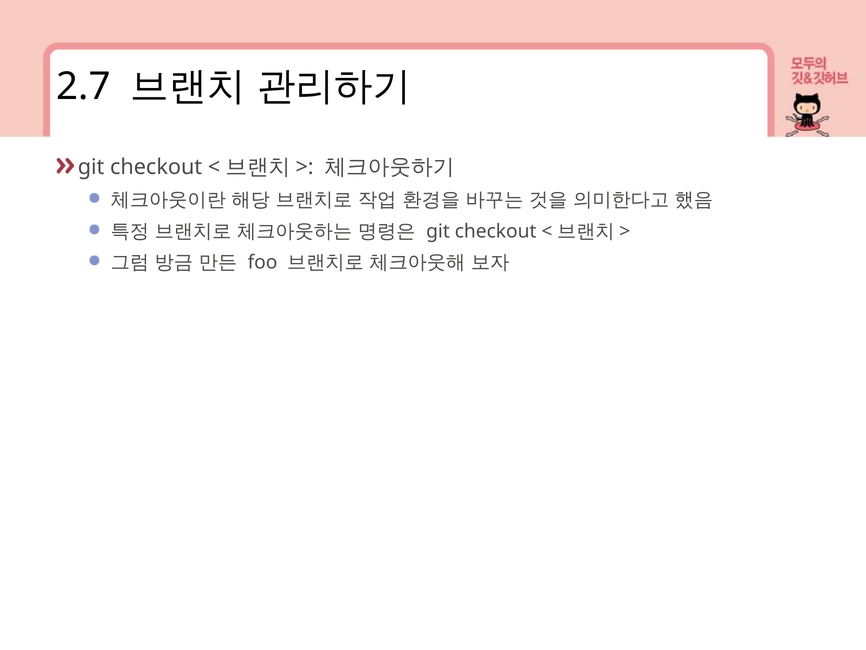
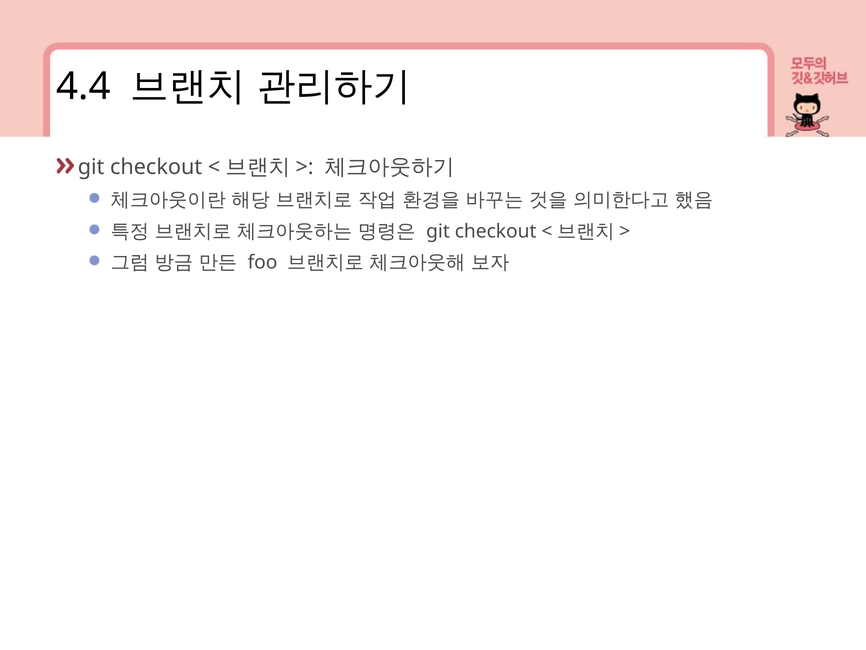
2.7: 2.7 -> 4.4 (84, 87)
